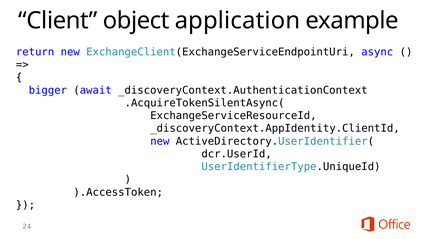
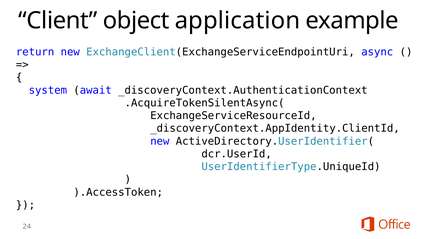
bigger: bigger -> system (48, 90)
